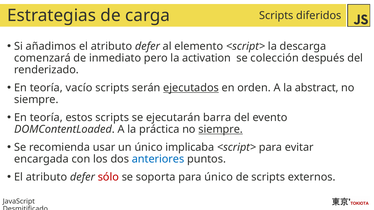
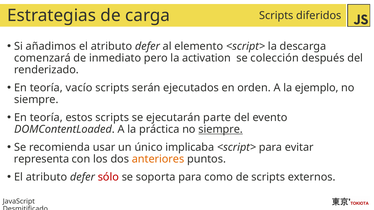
ejecutados underline: present -> none (191, 88)
abstract: abstract -> ejemplo (317, 88)
barra: barra -> parte (217, 118)
encargada: encargada -> representa (42, 159)
anteriores colour: blue -> orange (158, 159)
para único: único -> como (219, 177)
